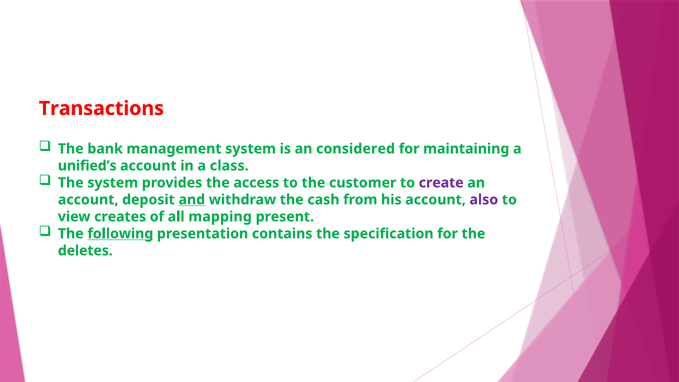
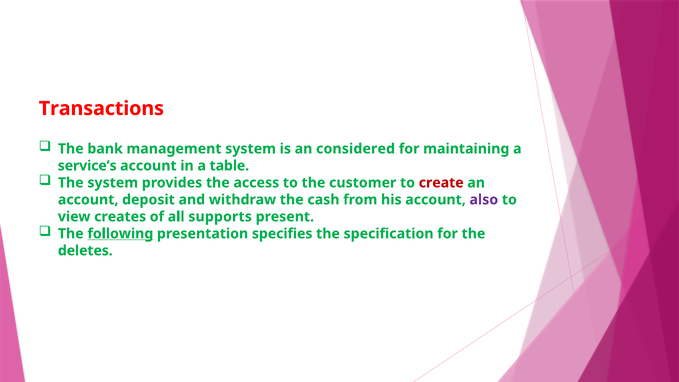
unified’s: unified’s -> service’s (87, 166)
class: class -> table (229, 166)
create colour: purple -> red (441, 183)
and underline: present -> none (192, 200)
mapping: mapping -> supports (220, 217)
contains: contains -> specifies (282, 234)
